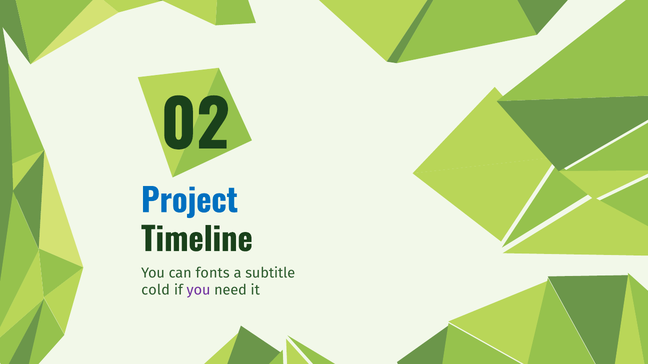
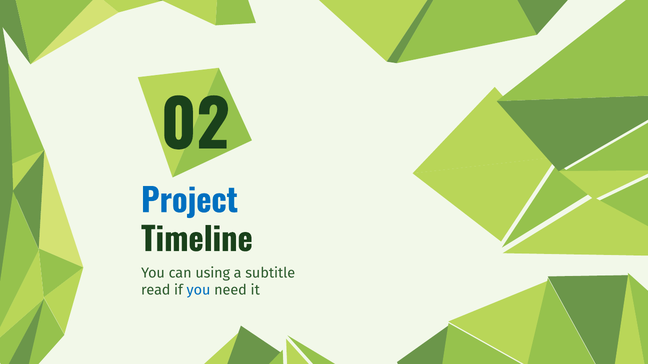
fonts: fonts -> using (213, 273)
cold: cold -> read (156, 291)
you colour: purple -> blue (199, 291)
